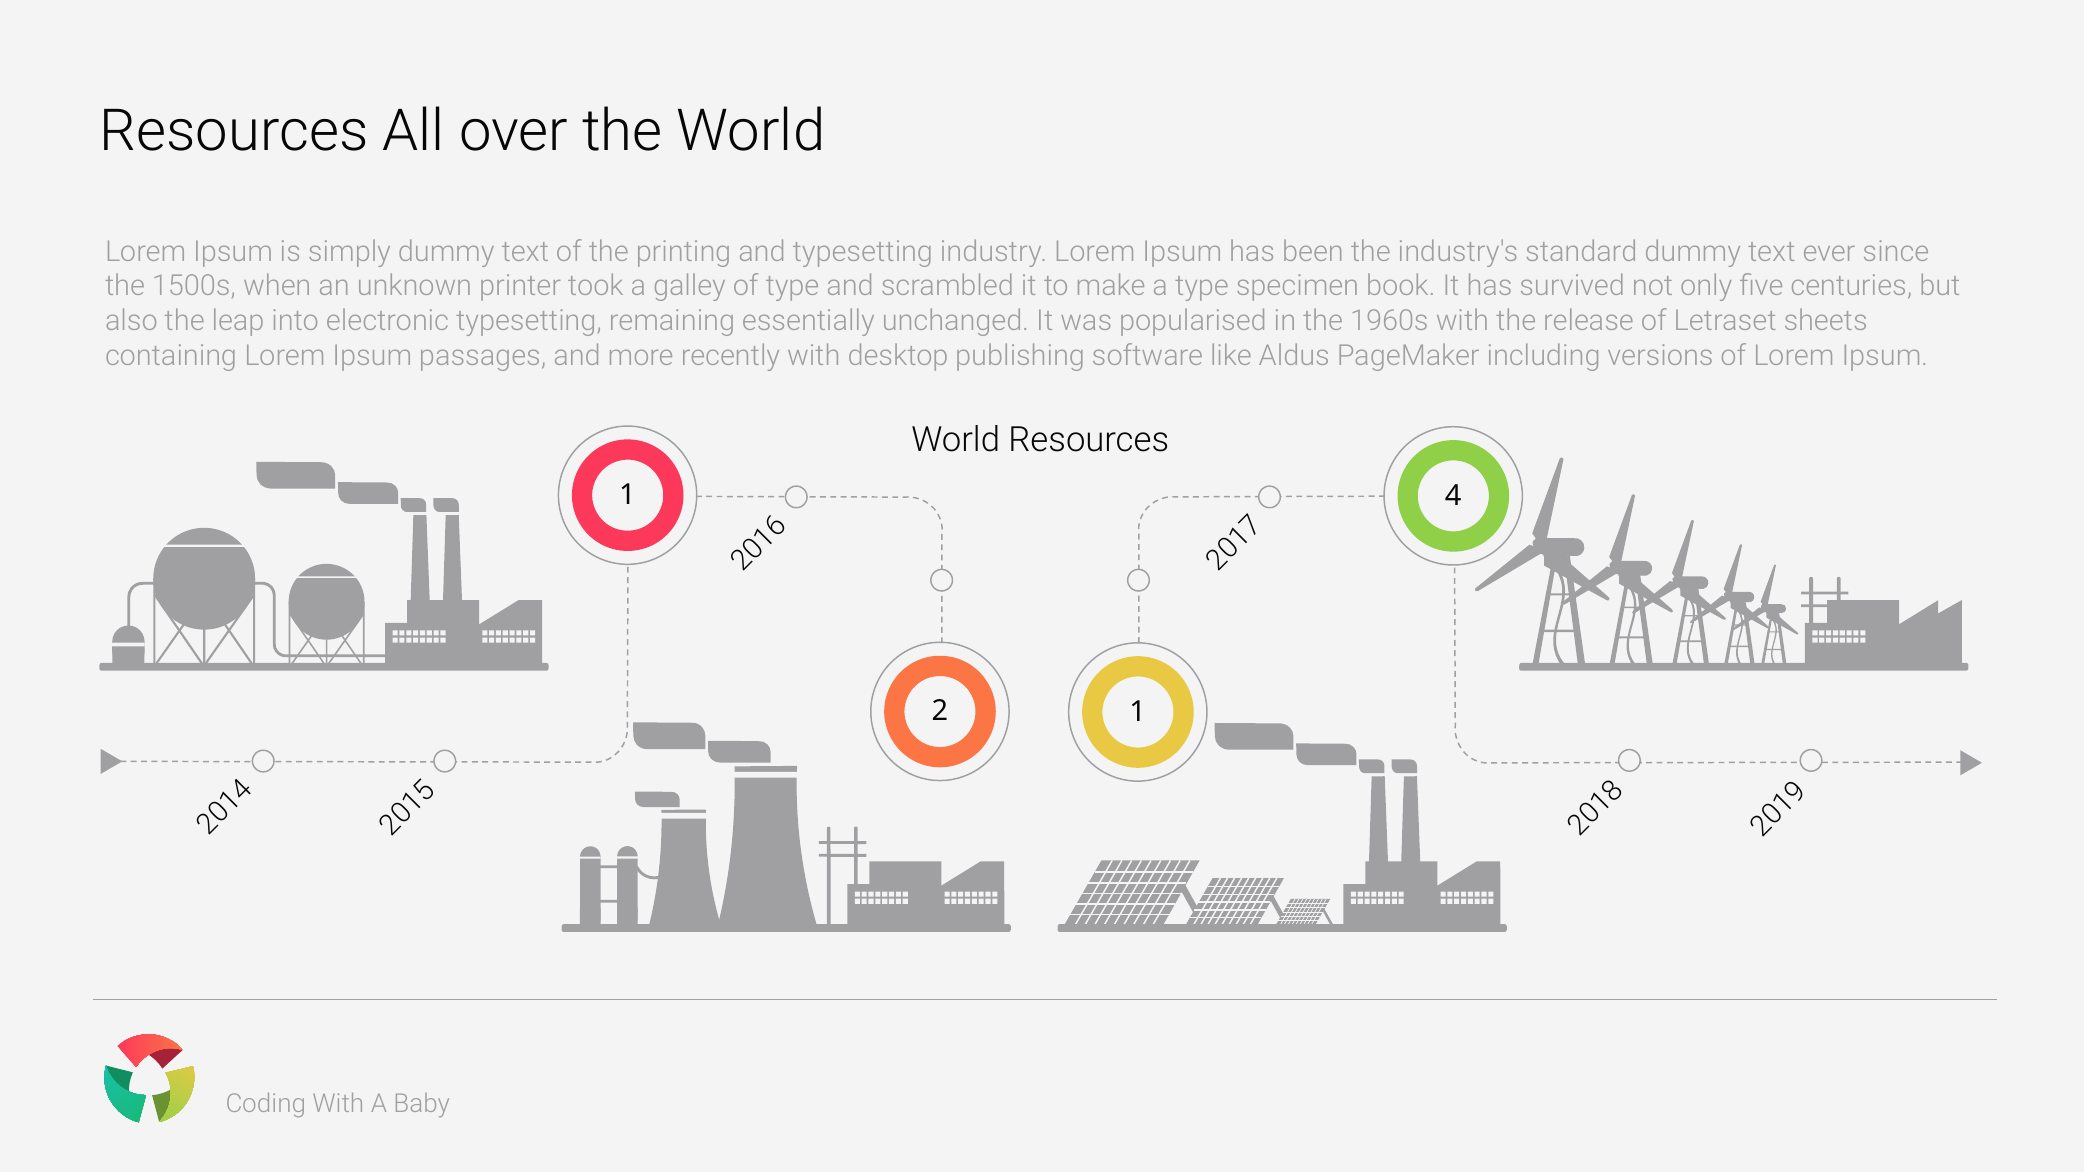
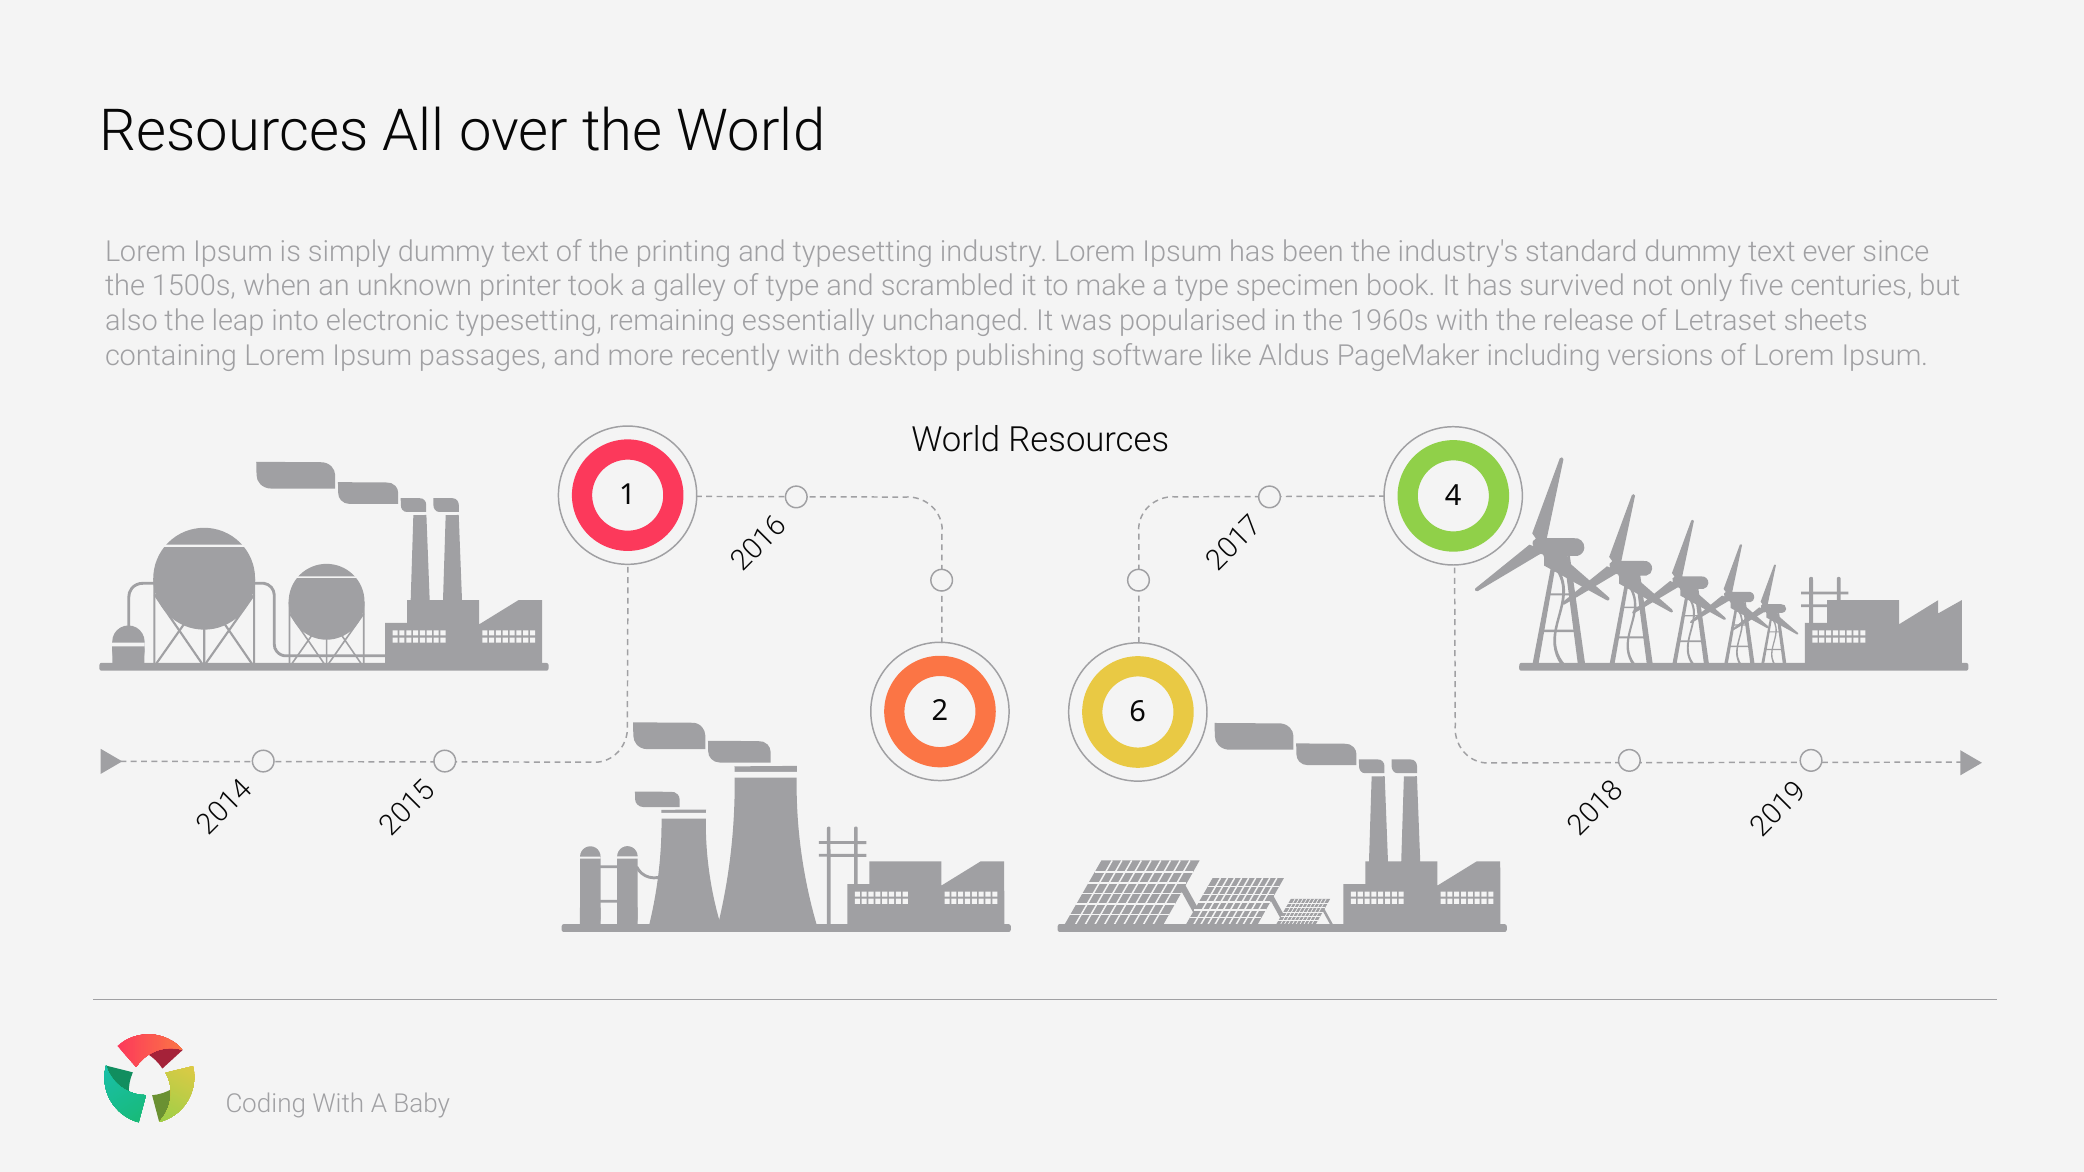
2 1: 1 -> 6 (1138, 712)
